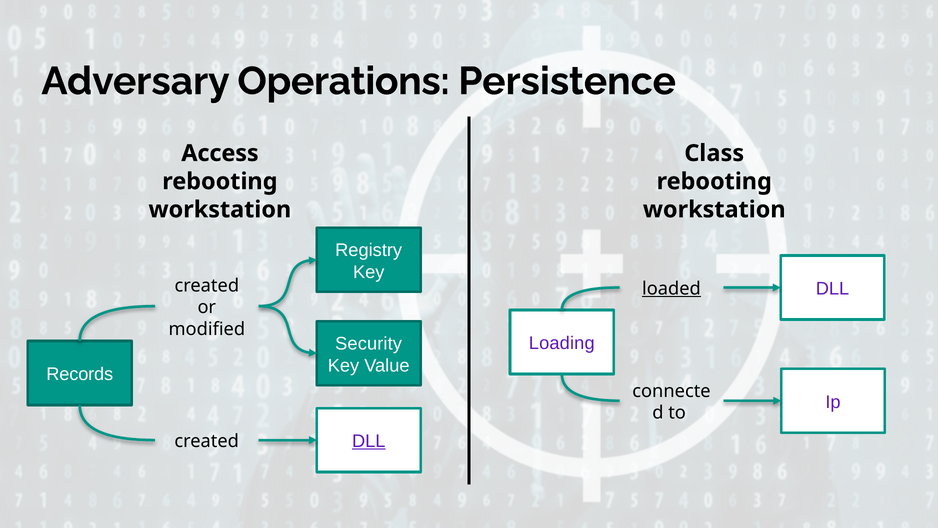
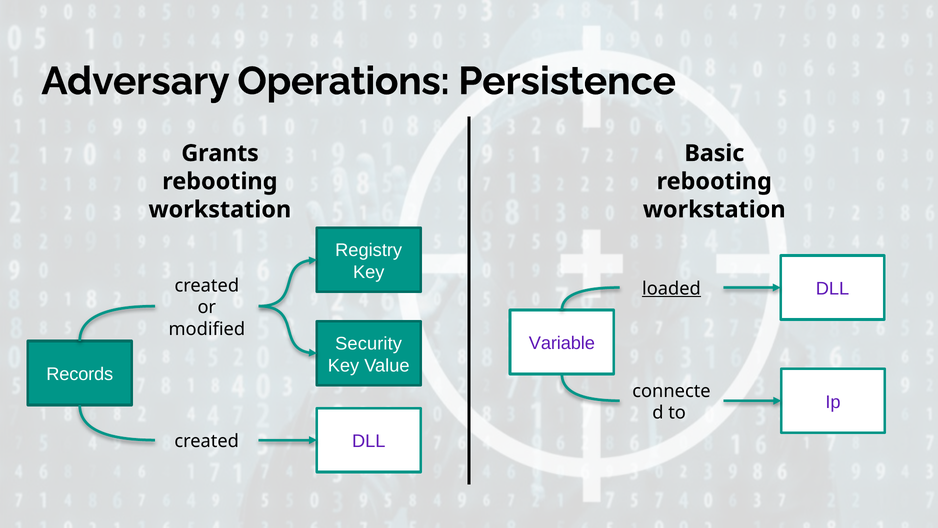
Access: Access -> Grants (220, 153)
Class: Class -> Basic (714, 153)
Loading: Loading -> Variable (562, 343)
DLL underline: present -> none (369, 441)
